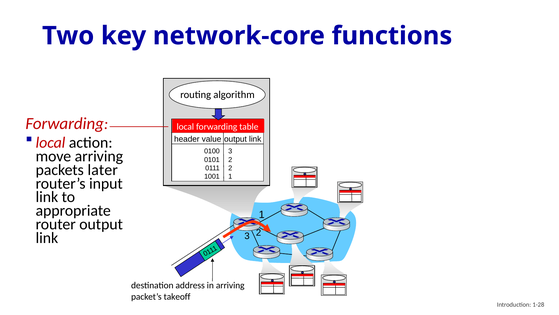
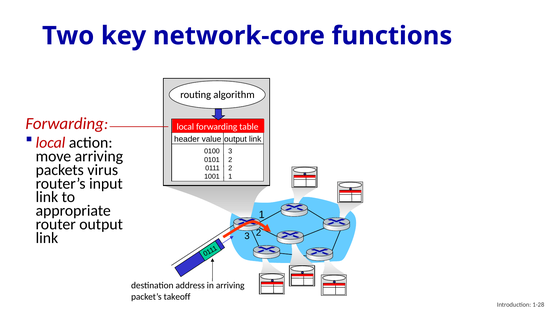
later: later -> virus (103, 170)
